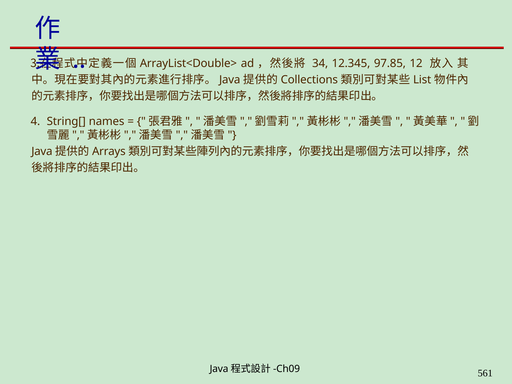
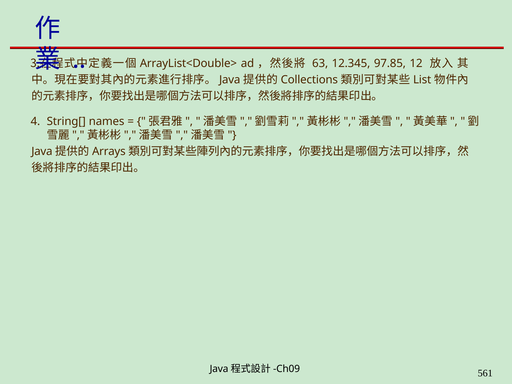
34: 34 -> 63 (320, 63)
